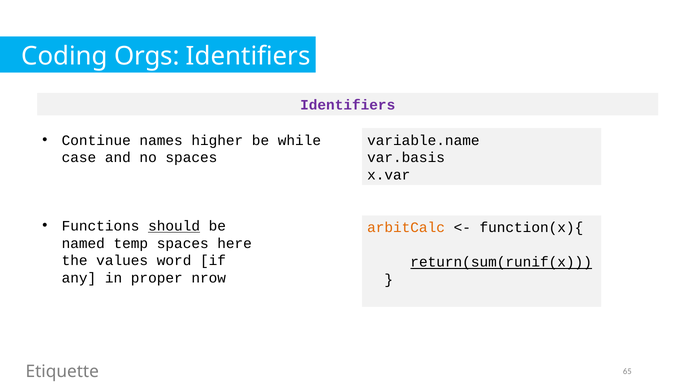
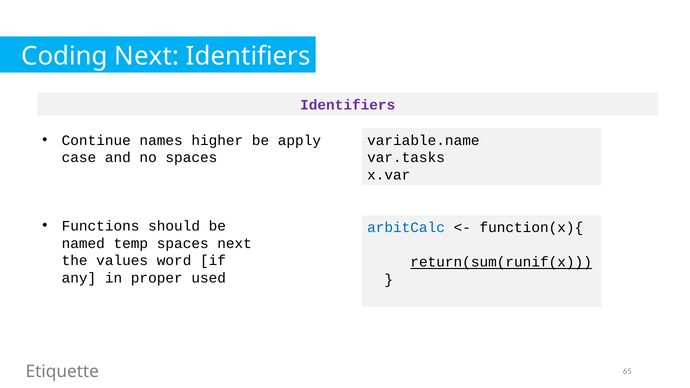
Coding Orgs: Orgs -> Next (147, 56)
while: while -> apply (299, 140)
var.basis: var.basis -> var.tasks (406, 158)
should underline: present -> none (174, 226)
arbitCalc colour: orange -> blue (406, 228)
spaces here: here -> next (235, 243)
nrow: nrow -> used (209, 278)
